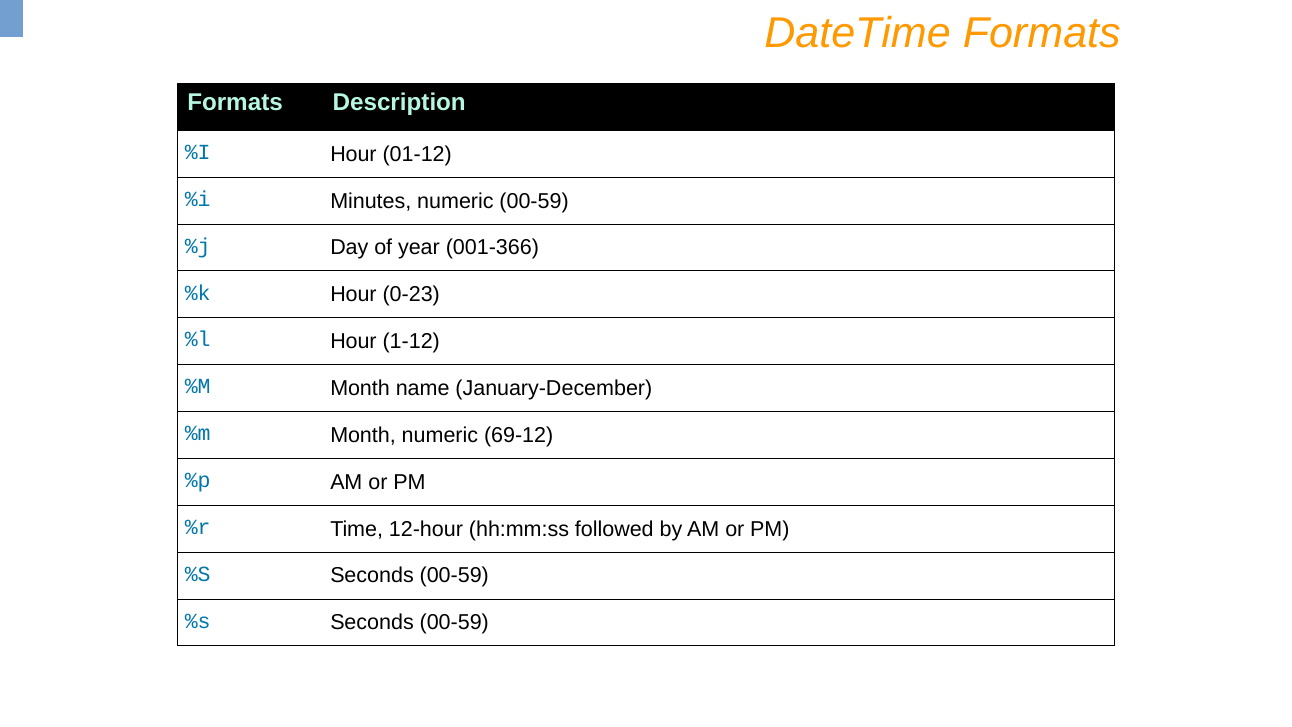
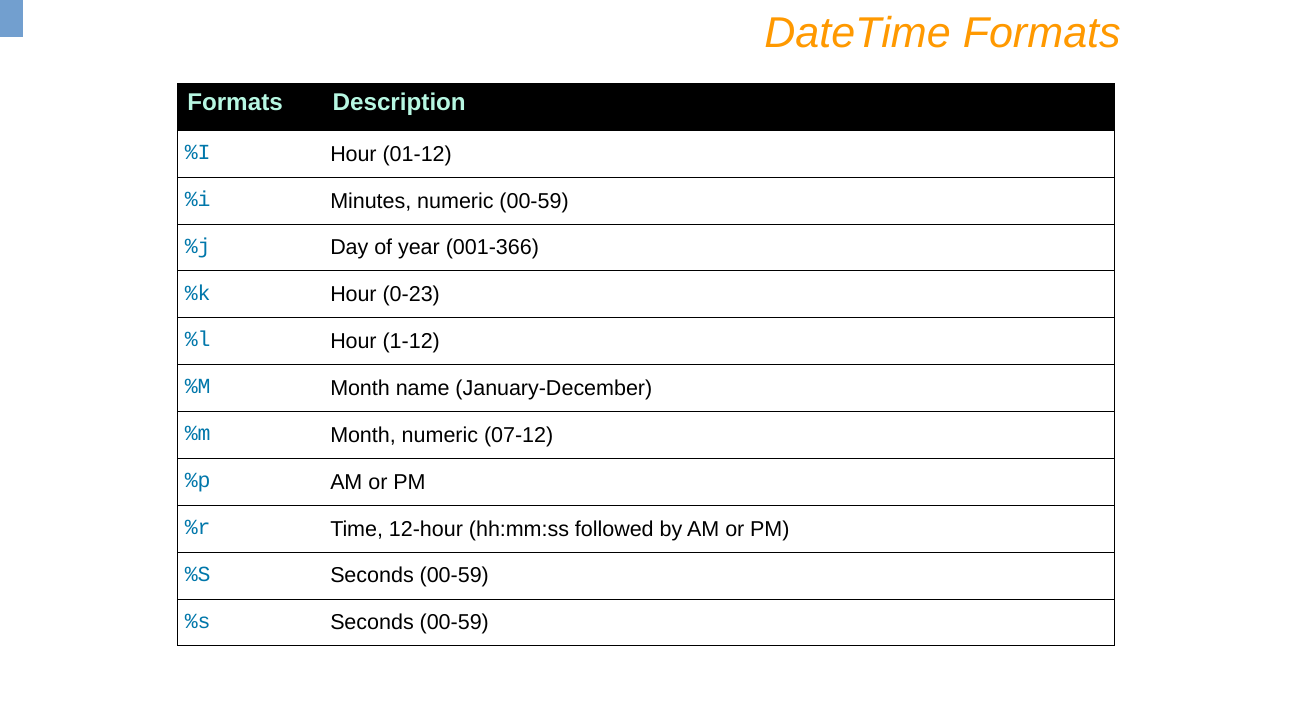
69-12: 69-12 -> 07-12 (519, 435)
